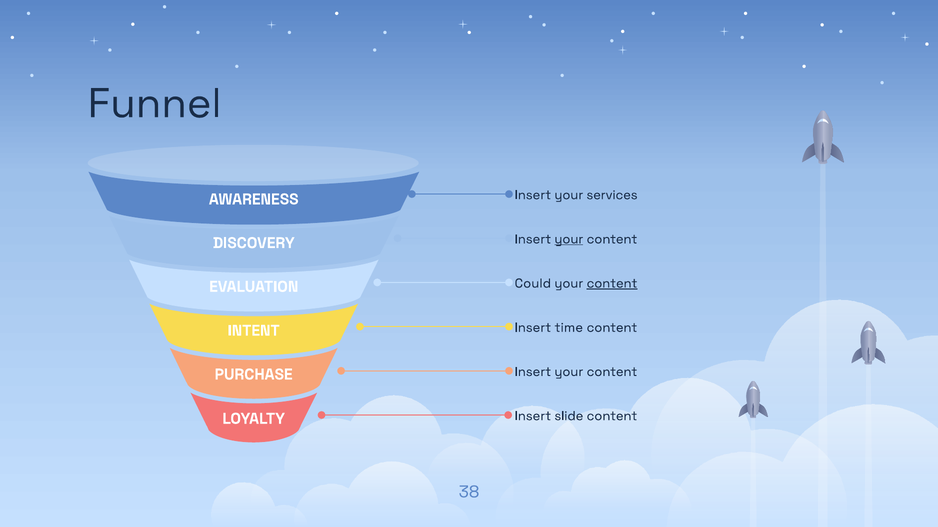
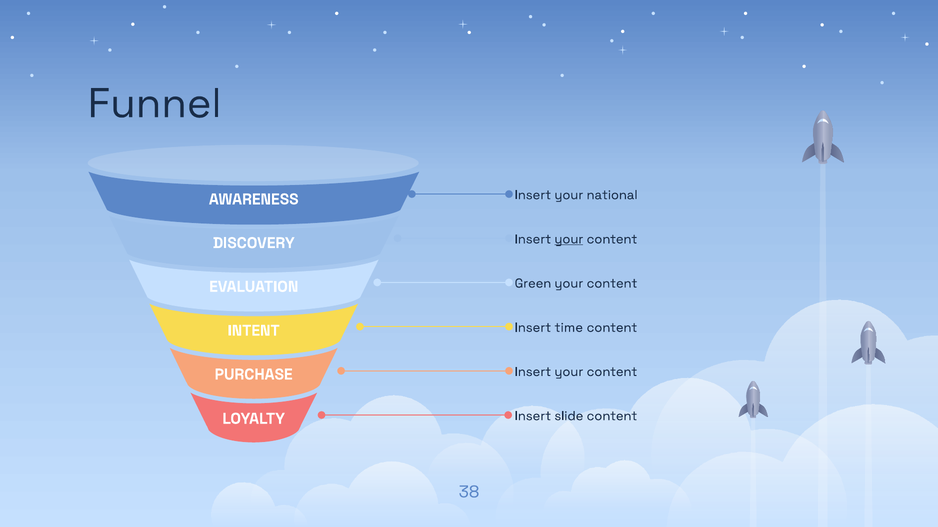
services: services -> national (612, 195)
Could: Could -> Green (533, 284)
content underline: present -> none (612, 284)
